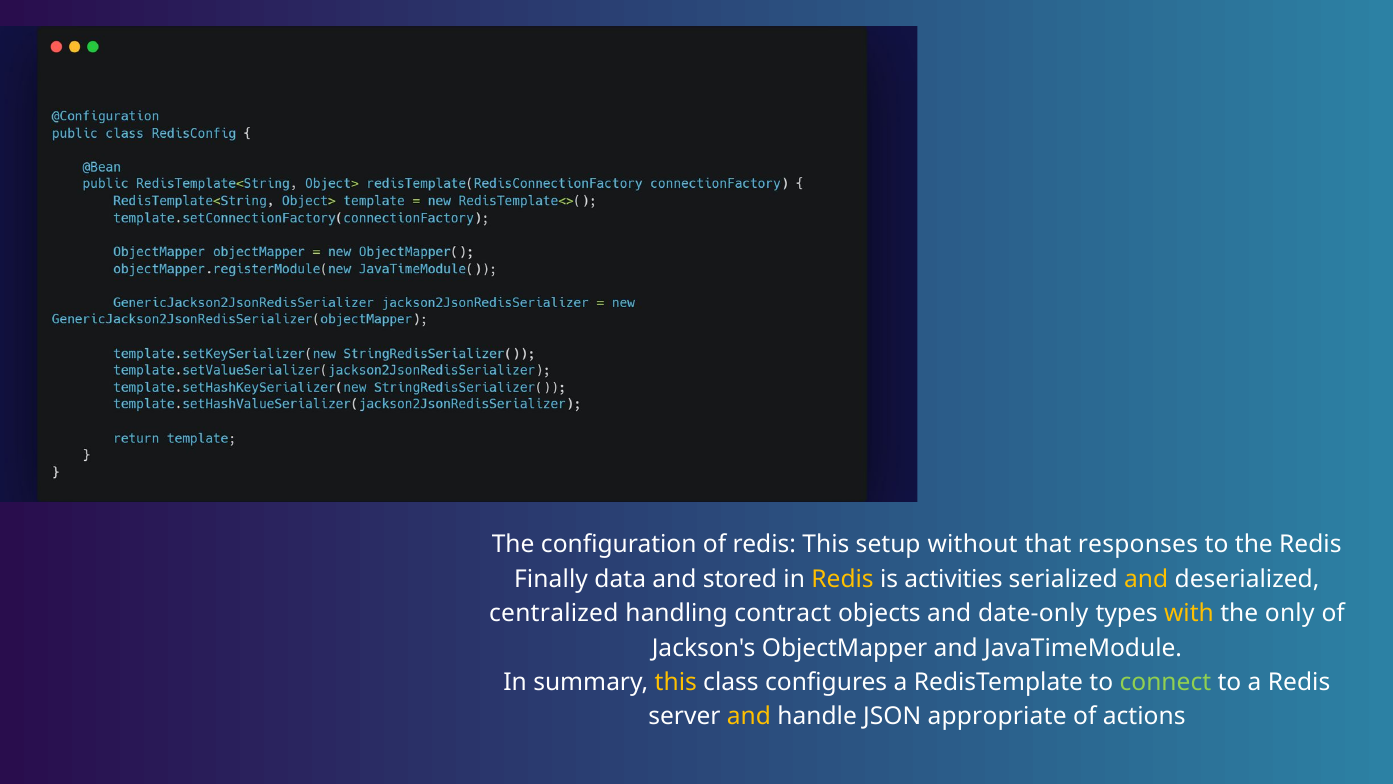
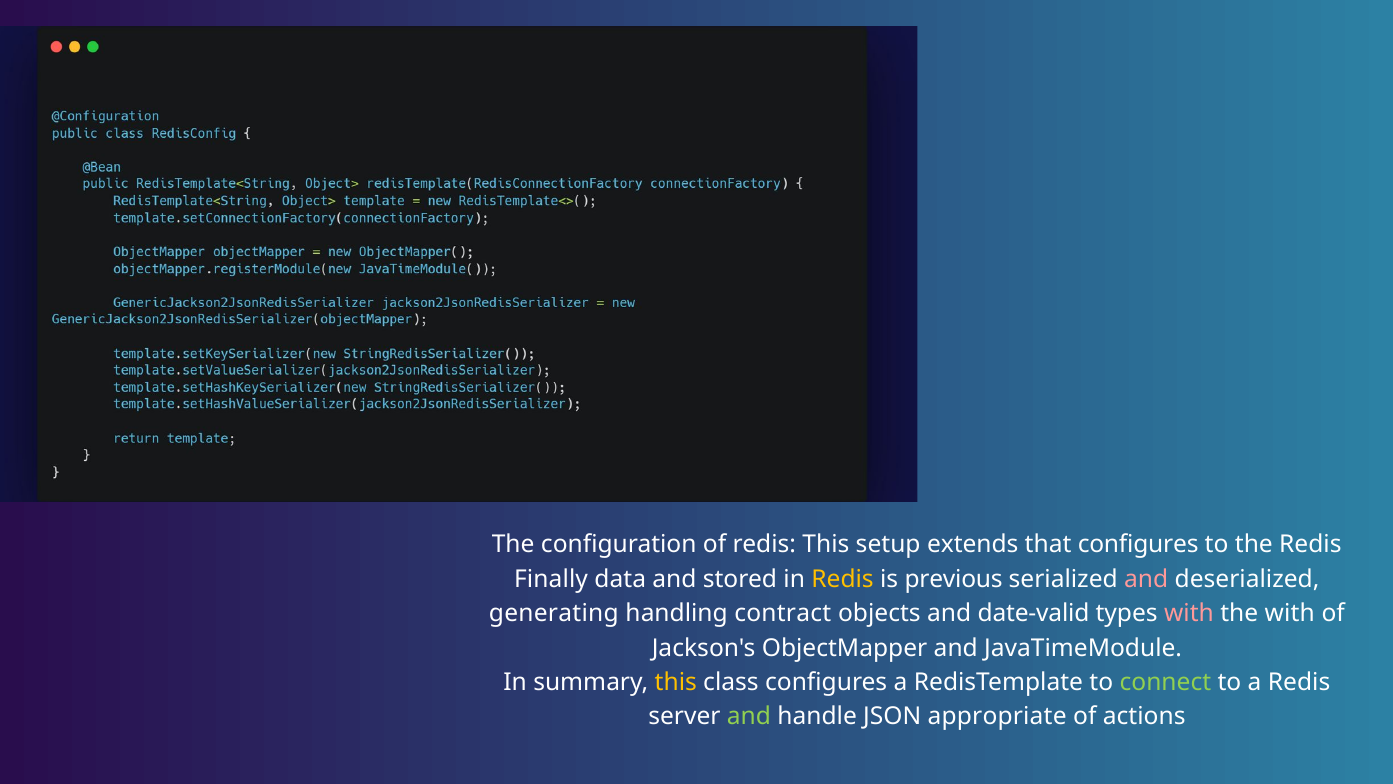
without: without -> extends (973, 544)
that responses: responses -> configures (1138, 544)
activities: activities -> previous (954, 579)
and colour: yellow -> pink (1146, 579)
centralized: centralized -> generating (554, 613)
date-only: date-only -> date-valid (1034, 613)
with colour: yellow -> pink (1189, 613)
the only: only -> with (1290, 613)
and colour: yellow -> light green (749, 716)
